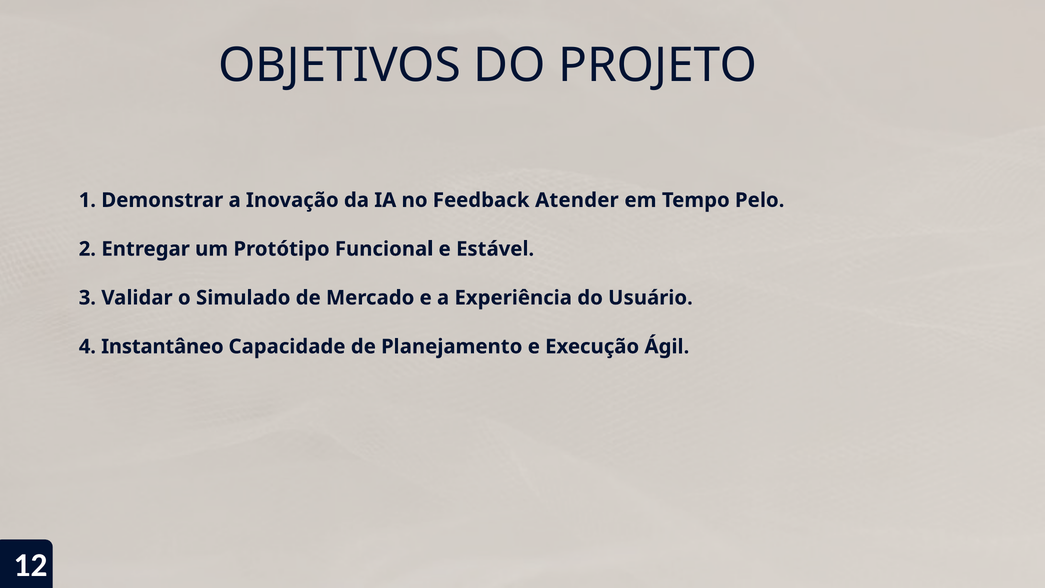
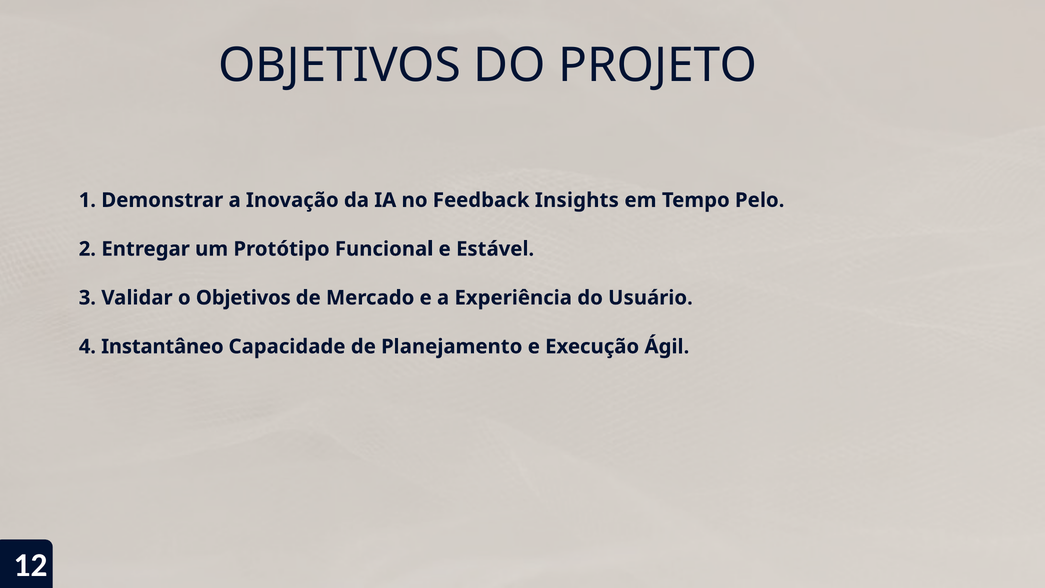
Atender: Atender -> Insights (577, 200)
o Simulado: Simulado -> Objetivos (243, 298)
